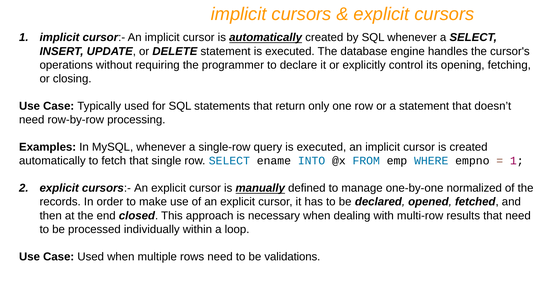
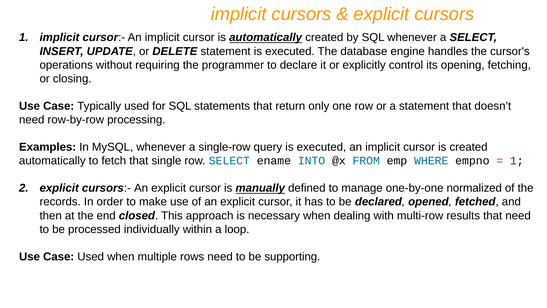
validations: validations -> supporting (292, 256)
